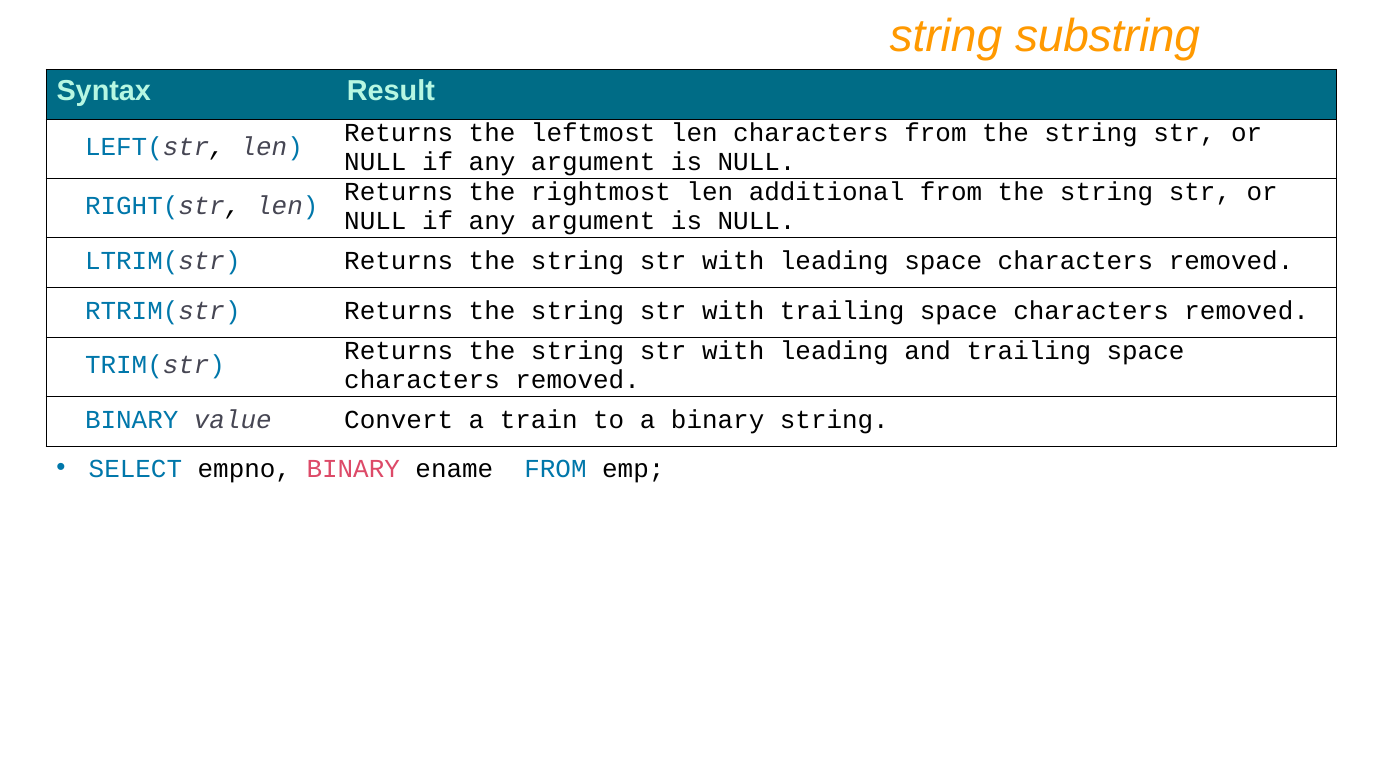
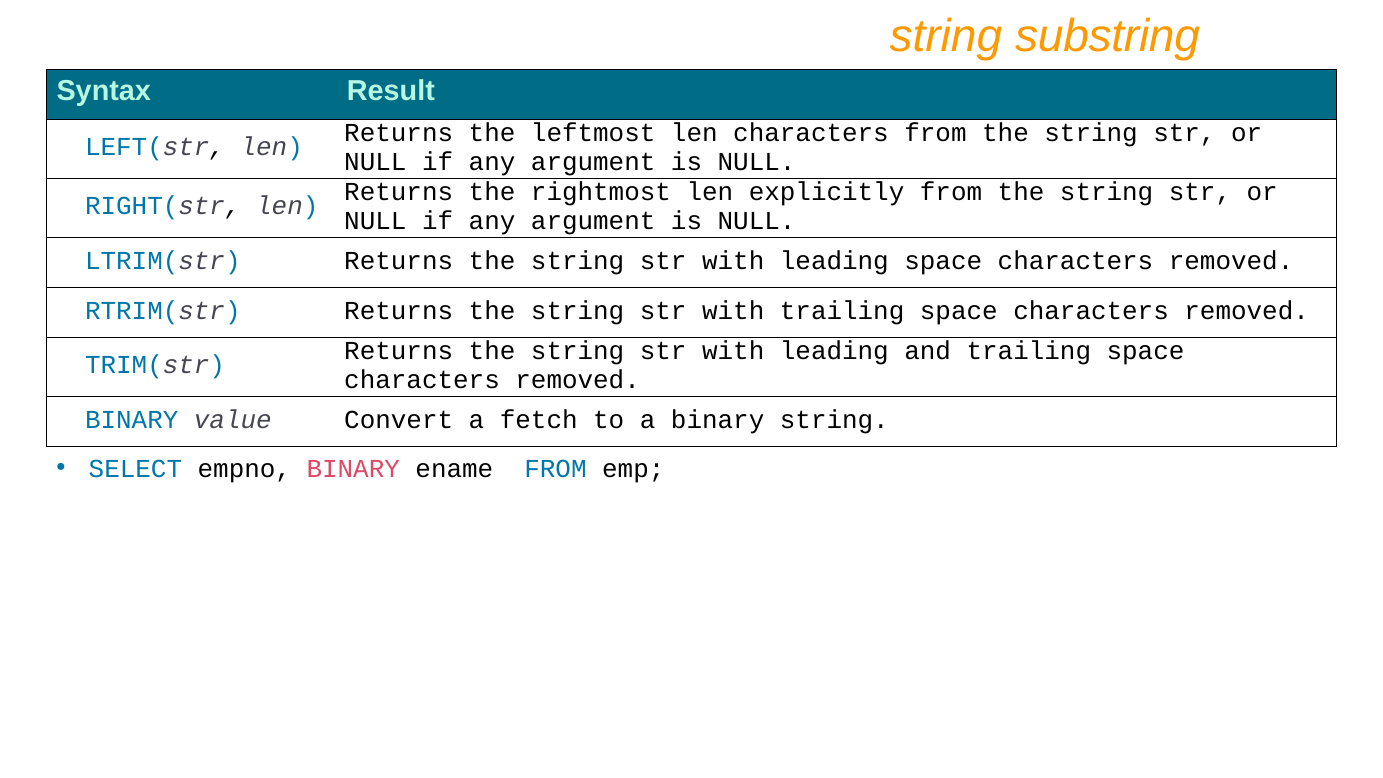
additional: additional -> explicitly (827, 191)
train: train -> fetch (539, 420)
